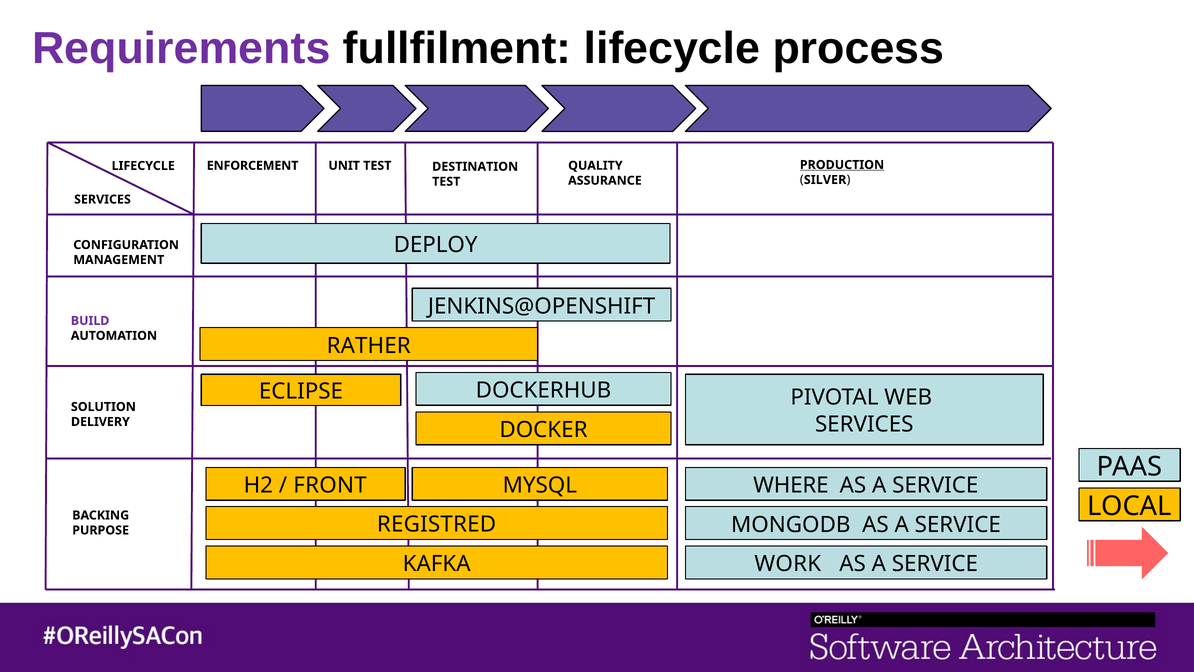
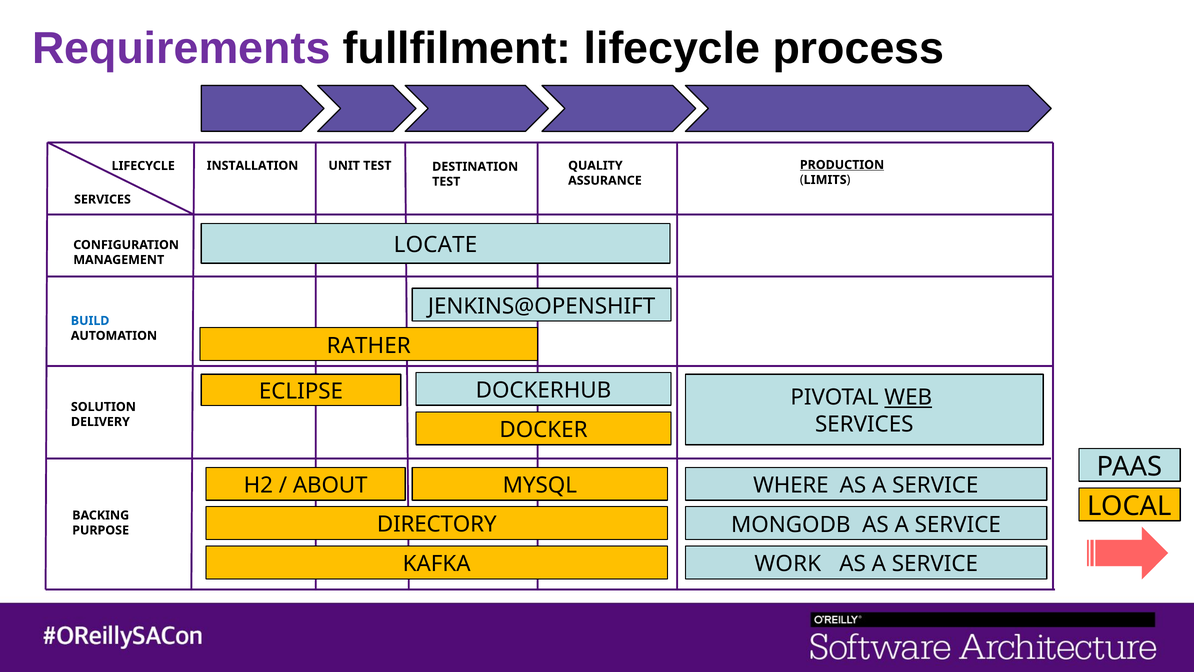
ENFORCEMENT: ENFORCEMENT -> INSTALLATION (253, 166)
SILVER: SILVER -> LIMITS (825, 180)
DEPLOY: DEPLOY -> LOCATE (435, 245)
BUILD colour: purple -> blue (90, 321)
WEB underline: none -> present (908, 397)
FRONT: FRONT -> ABOUT (330, 485)
REGISTRED: REGISTRED -> DIRECTORY (437, 524)
